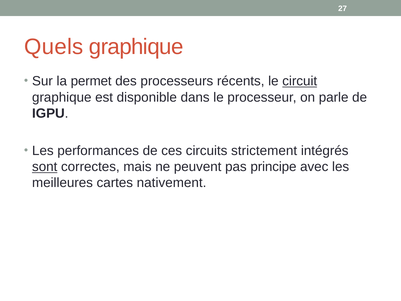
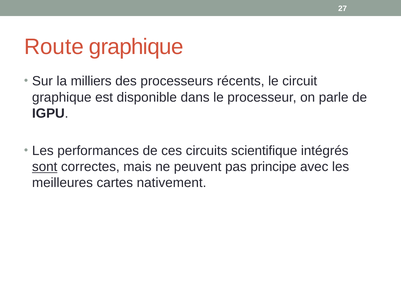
Quels: Quels -> Route (54, 47)
permet: permet -> milliers (91, 81)
circuit underline: present -> none (300, 81)
strictement: strictement -> scientifique (264, 151)
